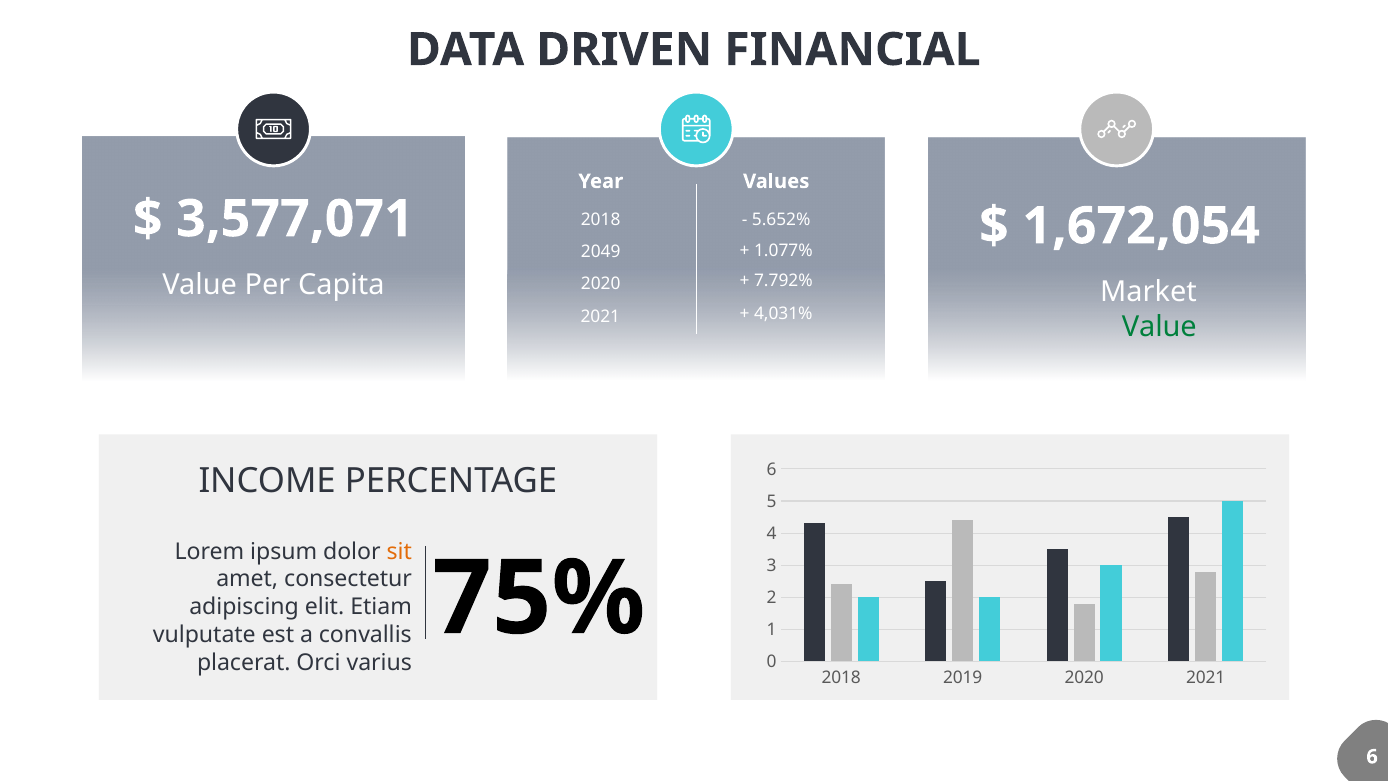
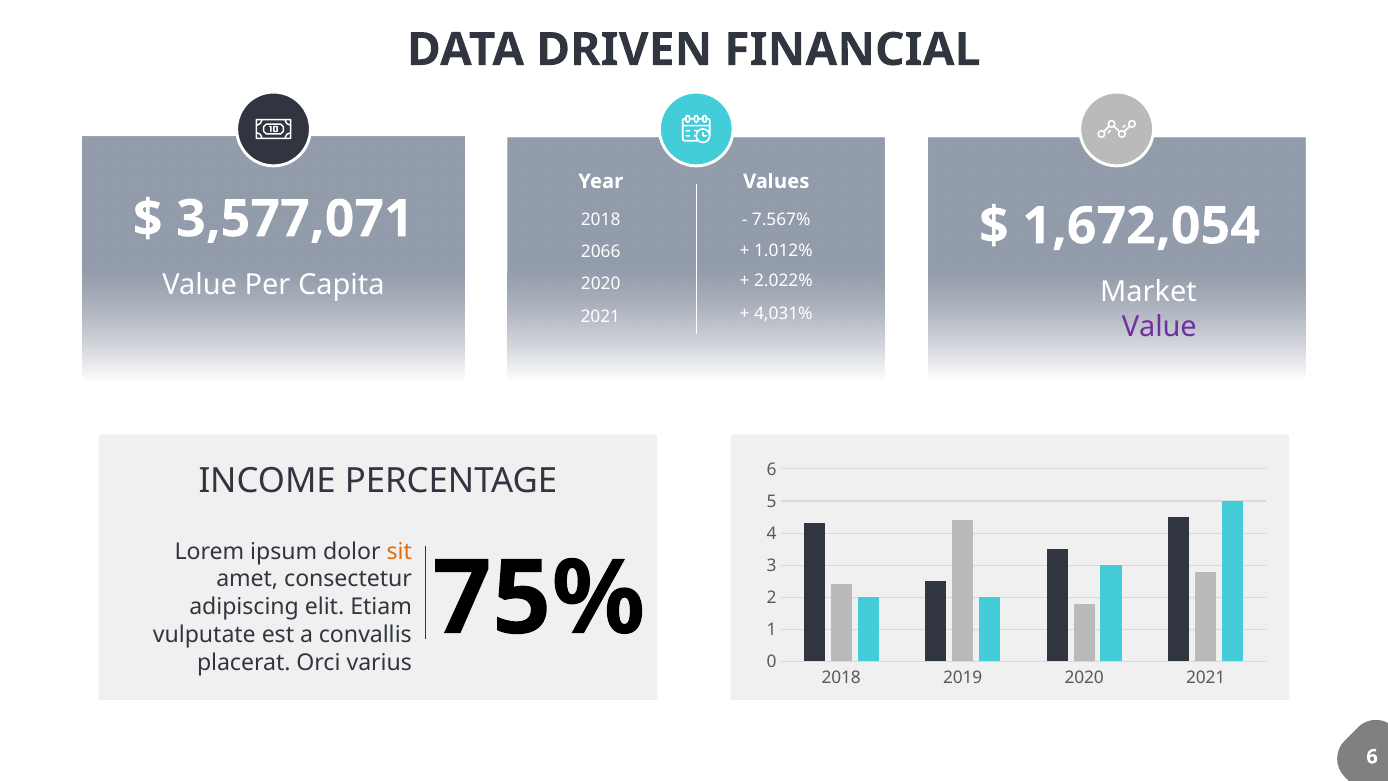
5.652%: 5.652% -> 7.567% (781, 219)
1.077%: 1.077% -> 1.012% (783, 251)
2049: 2049 -> 2066 (601, 251)
7.792%: 7.792% -> 2.022% (783, 281)
Value colour: green -> purple (1159, 327)
